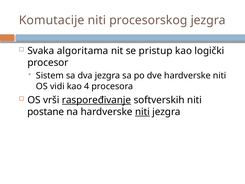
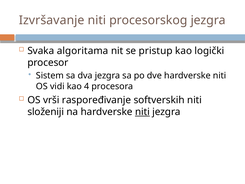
Komutacije: Komutacije -> Izvršavanje (52, 20)
raspoređivanje underline: present -> none (97, 100)
postane: postane -> složeniji (46, 112)
